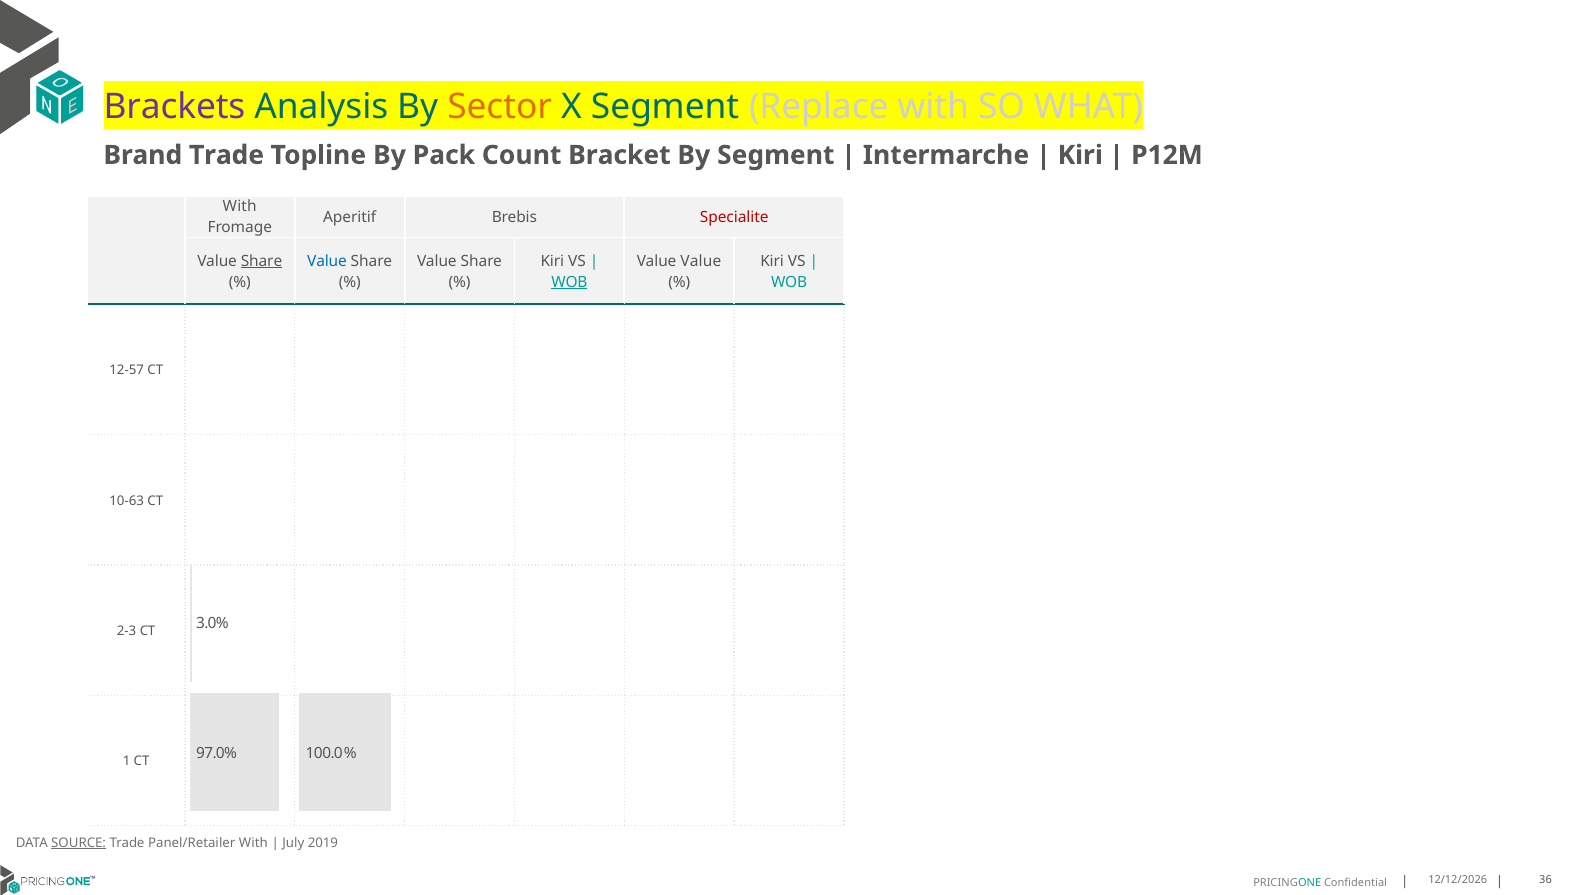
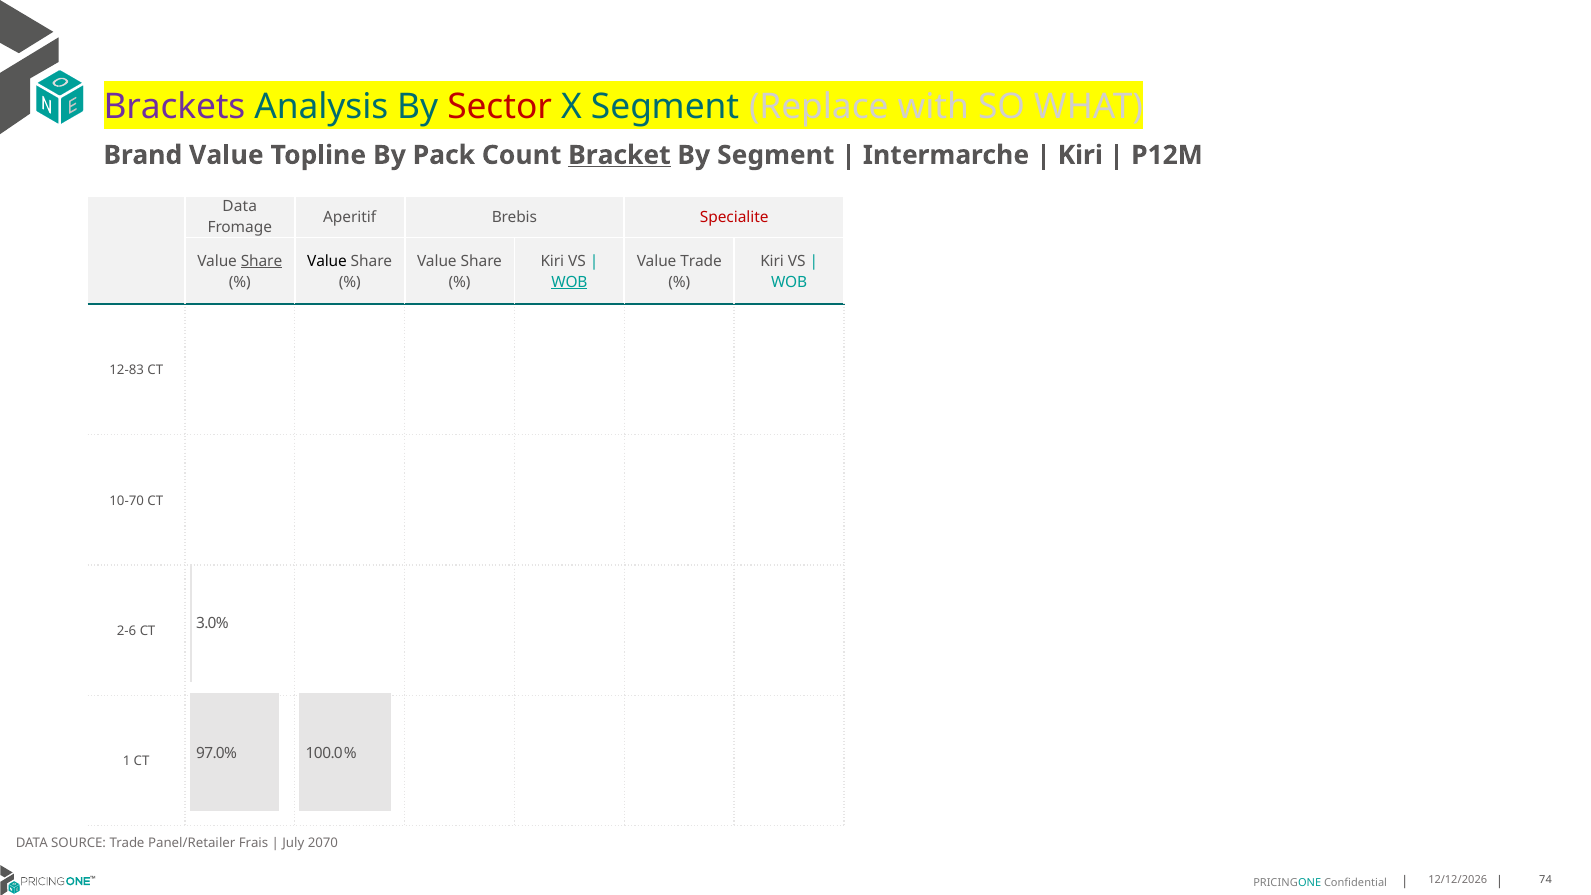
Sector colour: orange -> red (500, 107)
Brand Trade: Trade -> Value (226, 155)
Bracket underline: none -> present (619, 155)
With: With -> Data (240, 207)
Value colour: blue -> black (327, 261)
Value Value: Value -> Trade (701, 261)
12-57: 12-57 -> 12-83 (127, 371)
10-63: 10-63 -> 10-70 (127, 501)
2-3: 2-3 -> 2-6 (127, 631)
SOURCE underline: present -> none (79, 843)
Panel/Retailer With: With -> Frais (253, 843)
2019: 2019 -> 2070 (323, 843)
36: 36 -> 74 (1546, 880)
